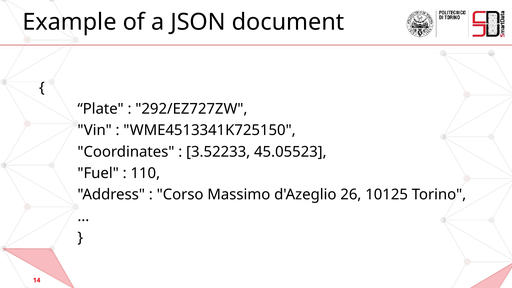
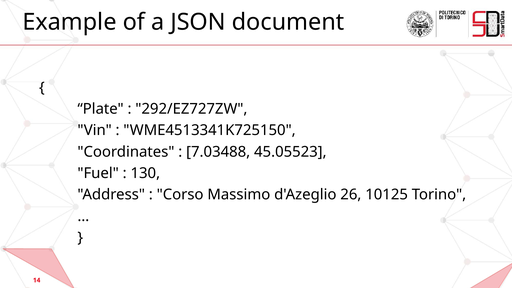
3.52233: 3.52233 -> 7.03488 (218, 152)
110: 110 -> 130 (145, 173)
